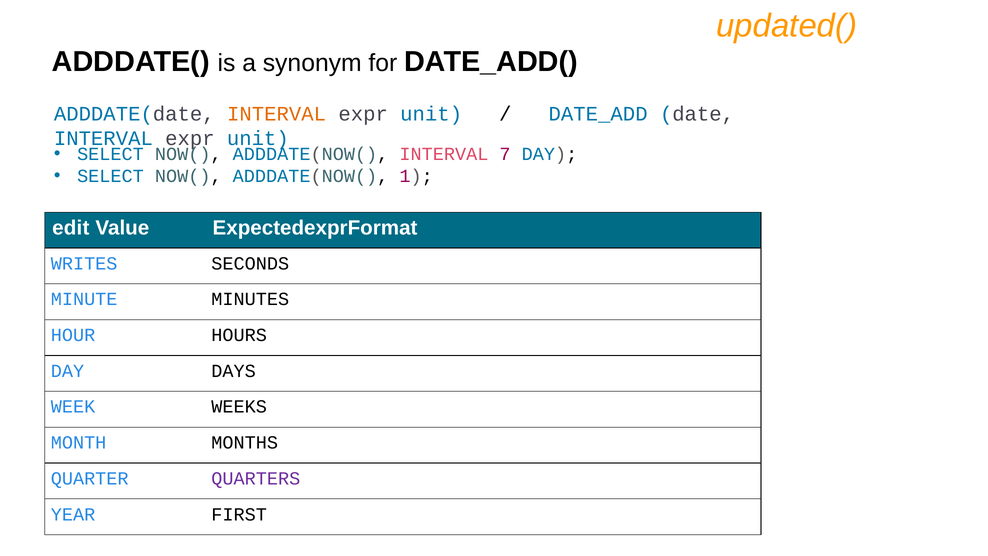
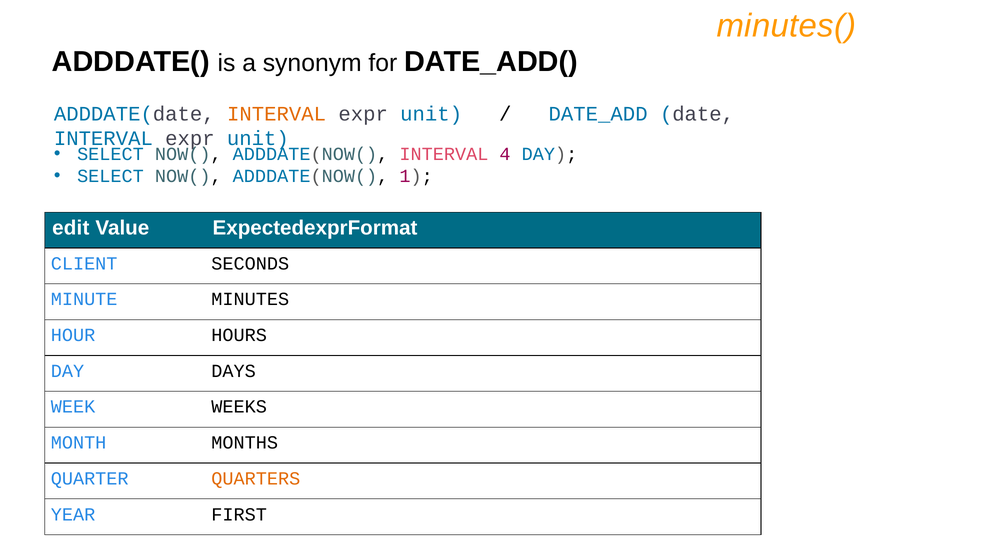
updated(: updated( -> minutes( (787, 26)
7: 7 -> 4 (505, 154)
WRITES: WRITES -> CLIENT (84, 263)
QUARTERS colour: purple -> orange (256, 478)
